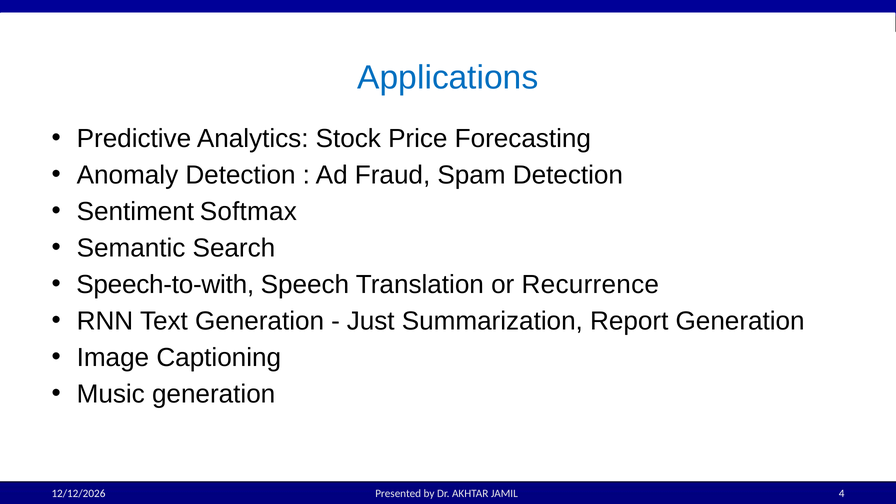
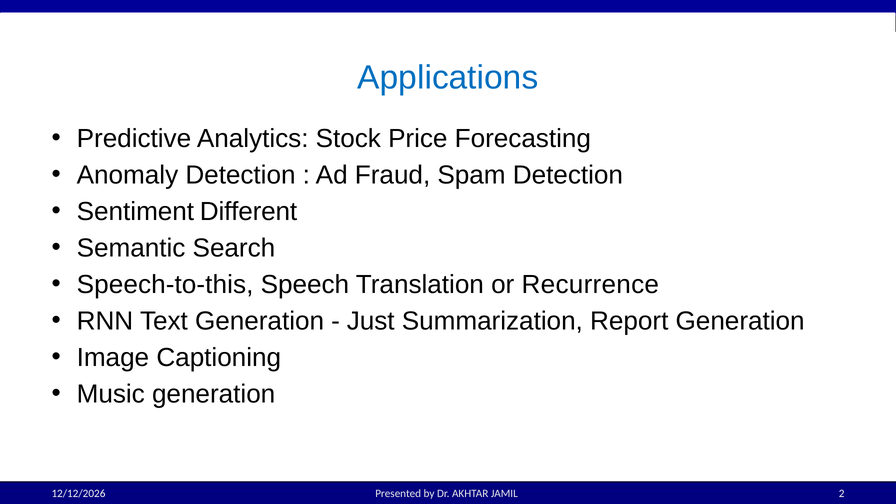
Softmax: Softmax -> Different (249, 211)
Speech-to-with: Speech-to-with -> Speech-to-this (165, 285)
4: 4 -> 2 (842, 493)
